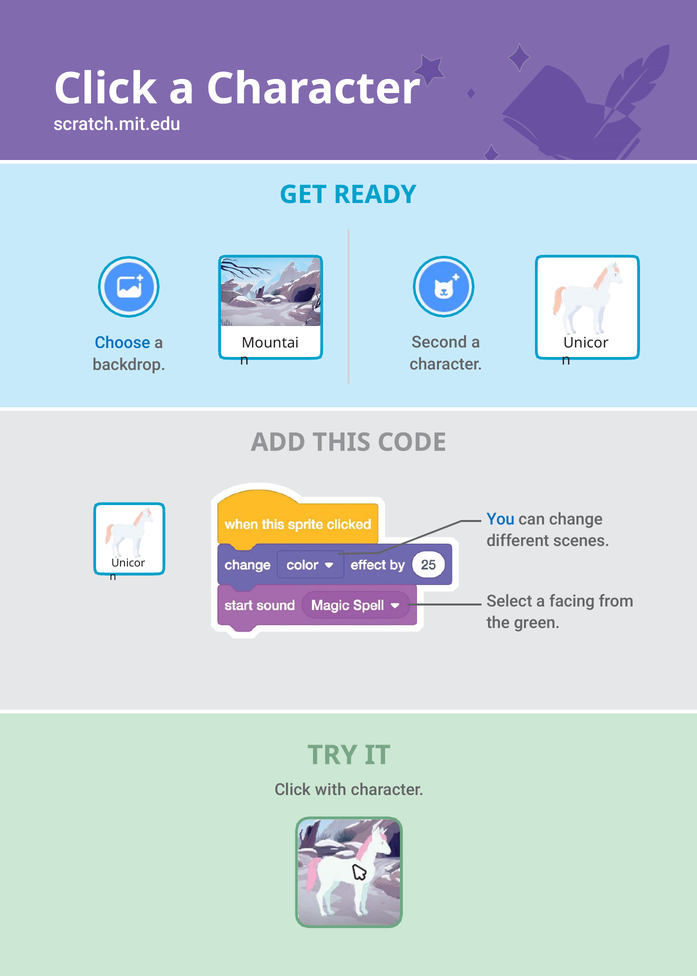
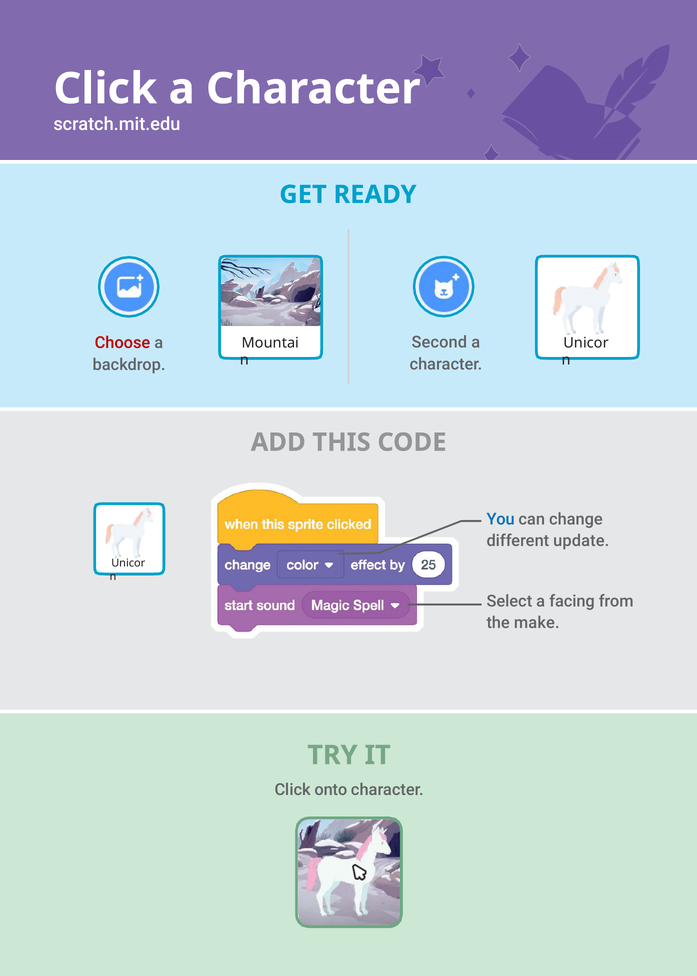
Choose colour: blue -> red (122, 343)
scenes: scenes -> update (581, 541)
green: green -> make (537, 623)
with: with -> onto (331, 790)
